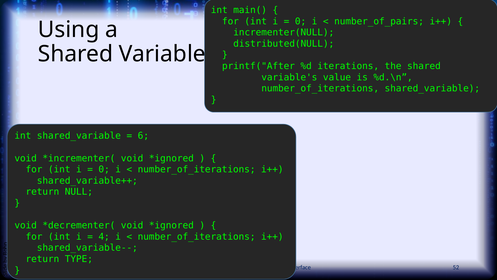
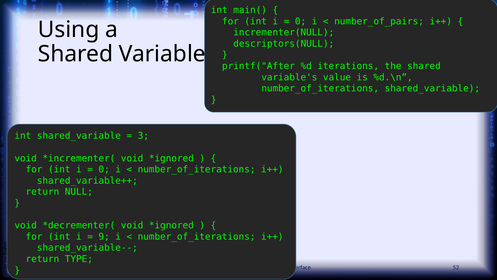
distributed(NULL: distributed(NULL -> descriptors(NULL (284, 44)
6: 6 -> 3 (143, 136)
4: 4 -> 9 (104, 236)
